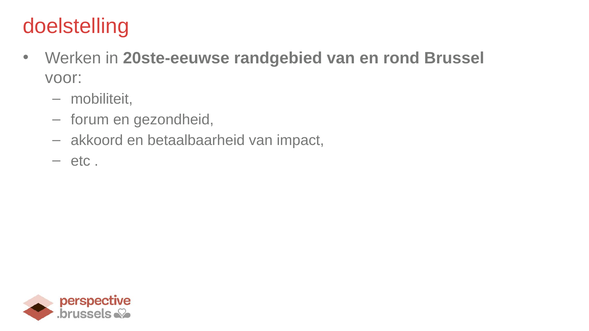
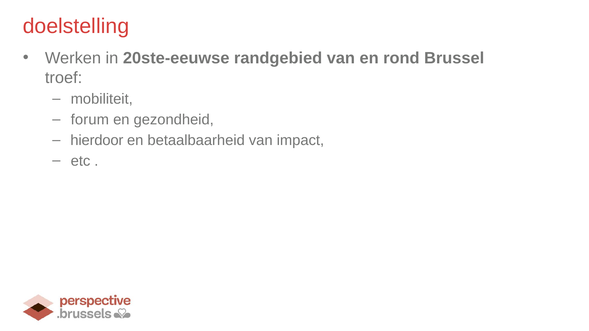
voor: voor -> troef (64, 78)
akkoord: akkoord -> hierdoor (97, 140)
